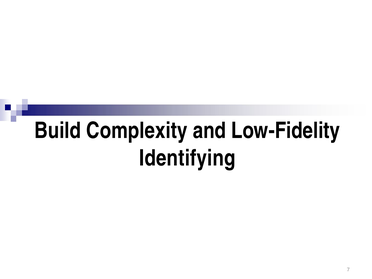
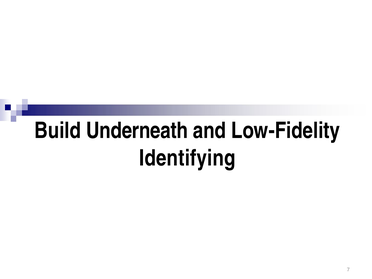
Complexity: Complexity -> Underneath (137, 131)
